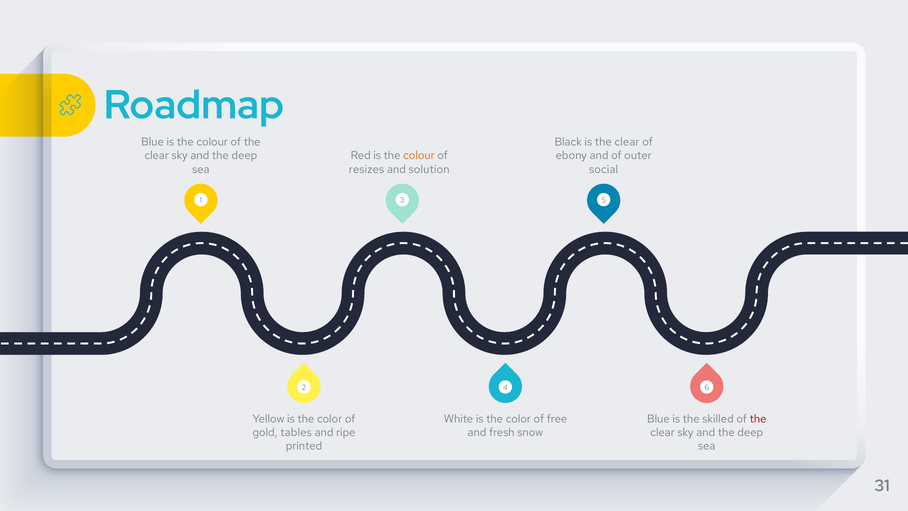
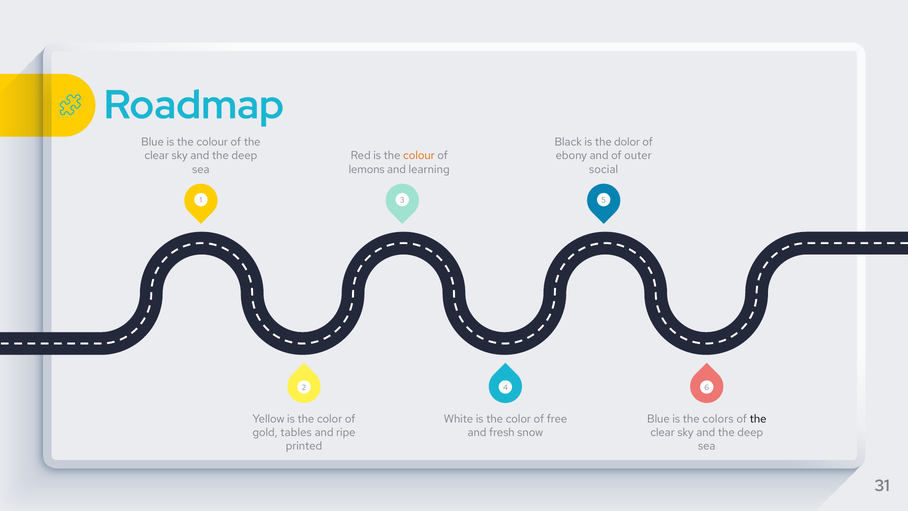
is the clear: clear -> dolor (627, 142)
resizes: resizes -> lemons (367, 169)
solution: solution -> learning (429, 169)
skilled: skilled -> colors (718, 419)
the colour: red -> black (758, 419)
